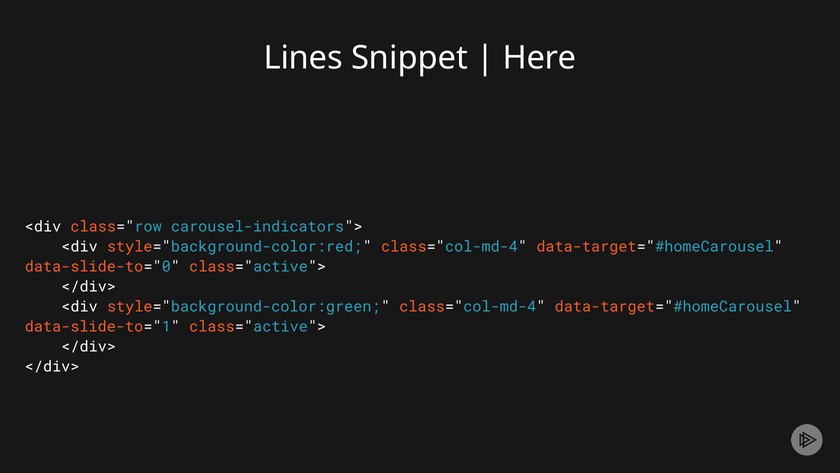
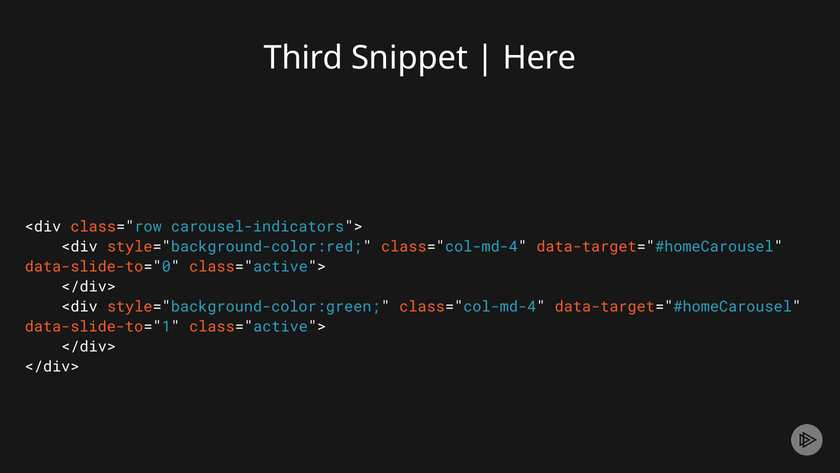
Lines: Lines -> Third (303, 58)
